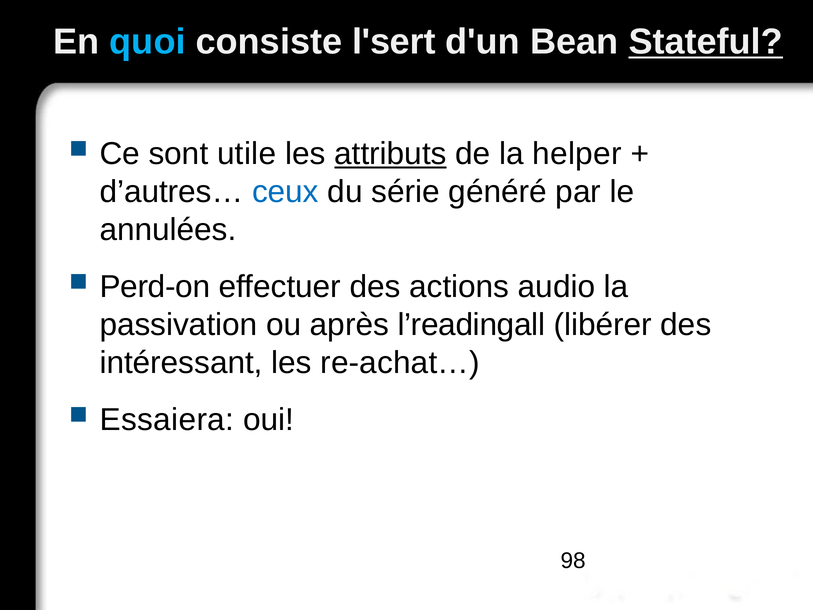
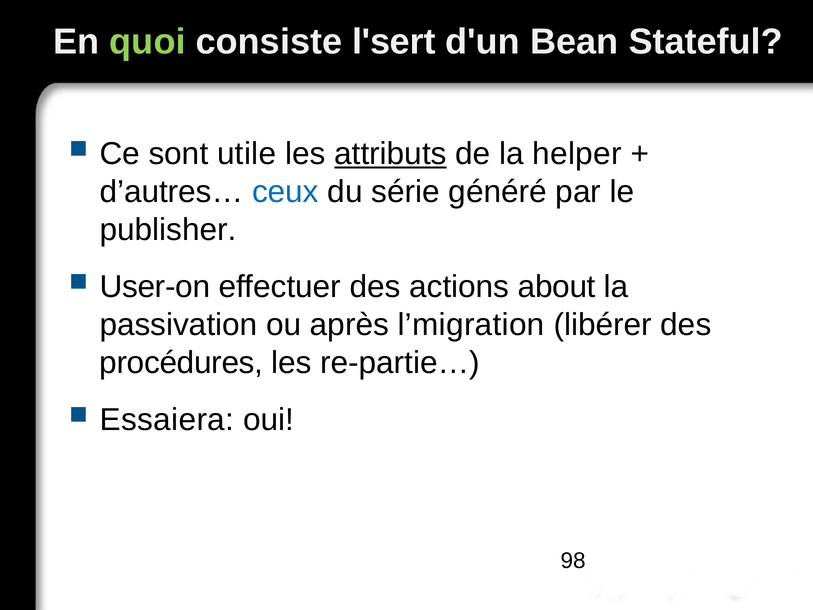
quoi colour: light blue -> light green (148, 42)
Stateful underline: present -> none (706, 42)
annulées: annulées -> publisher (168, 230)
Perd-on: Perd-on -> User-on (155, 287)
audio: audio -> about (557, 287)
l’readingall: l’readingall -> l’migration (471, 325)
intéressant: intéressant -> procédures (181, 363)
re-achat…: re-achat… -> re-partie… (400, 363)
